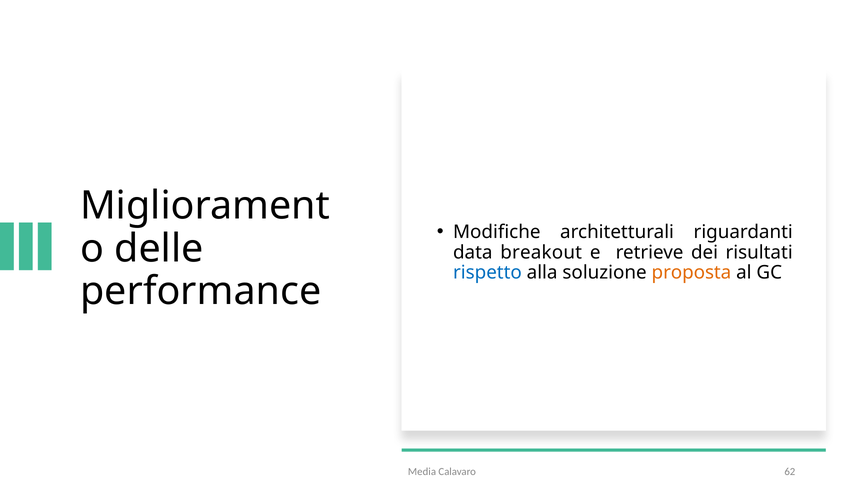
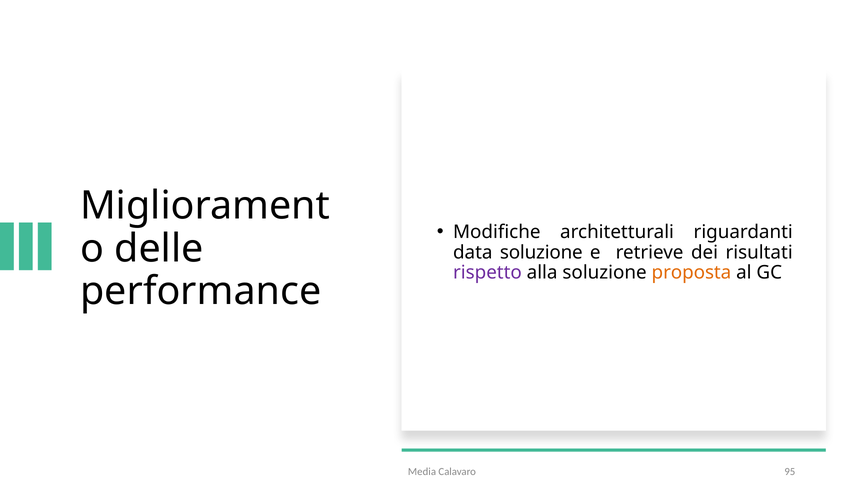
data breakout: breakout -> soluzione (541, 252)
rispetto colour: blue -> purple (487, 273)
62: 62 -> 95 (790, 472)
